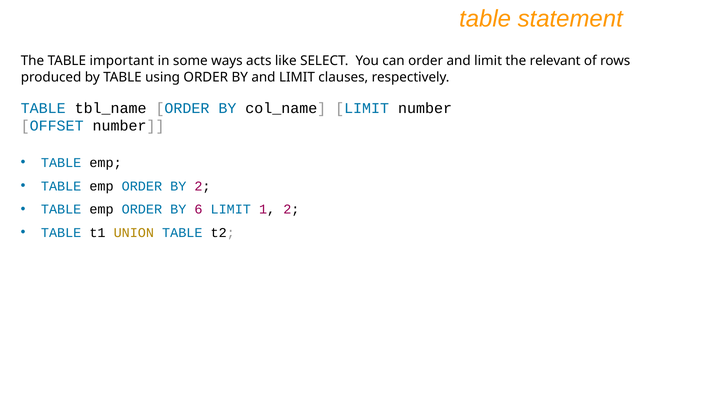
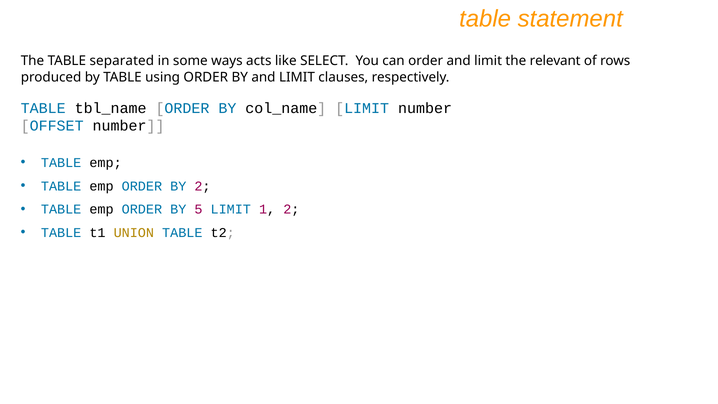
important: important -> separated (122, 61)
6: 6 -> 5 (198, 209)
